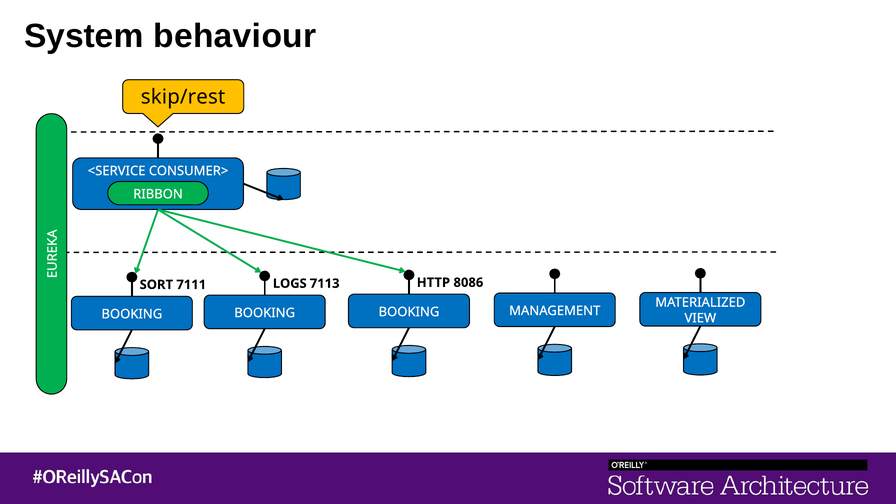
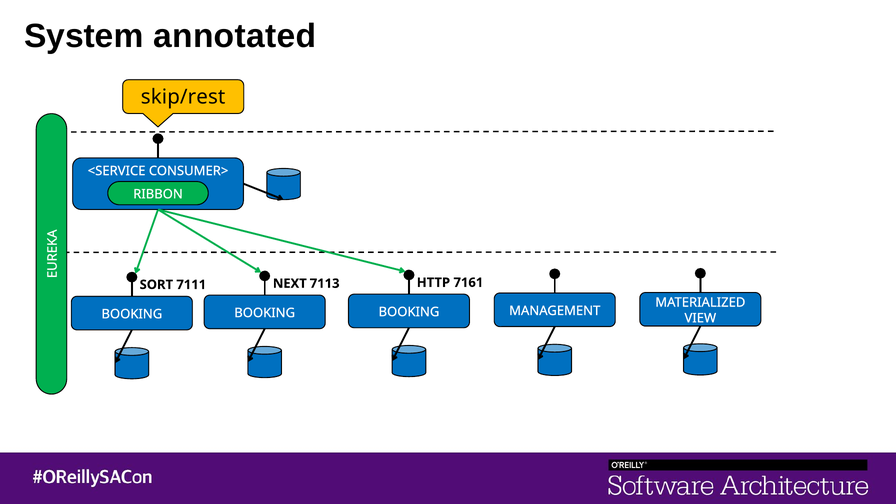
behaviour: behaviour -> annotated (235, 36)
8086: 8086 -> 7161 (468, 283)
LOGS: LOGS -> NEXT (290, 284)
